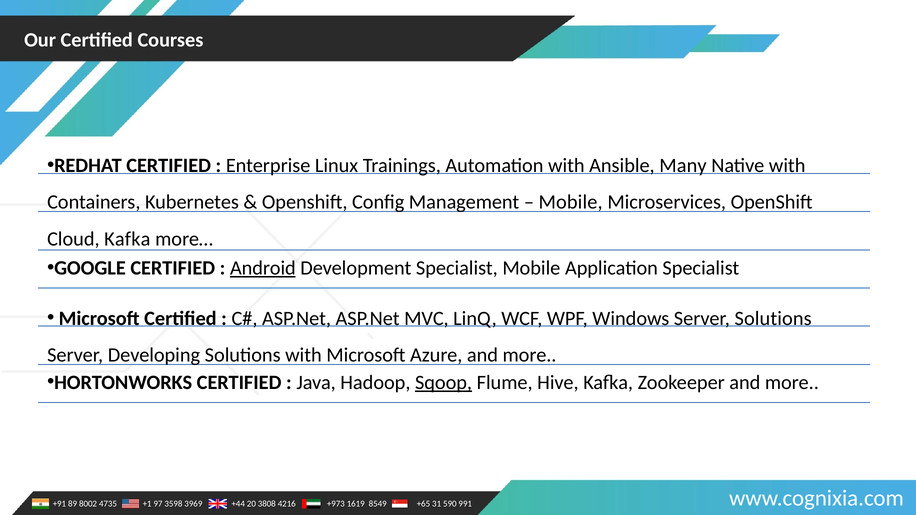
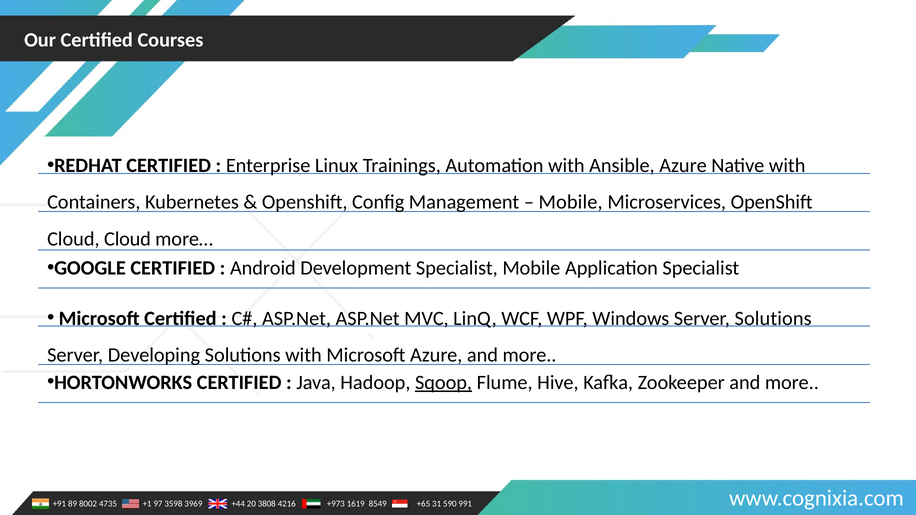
Ansible Many: Many -> Azure (683, 166)
Cloud Kafka: Kafka -> Cloud (127, 239)
Android underline: present -> none (263, 268)
